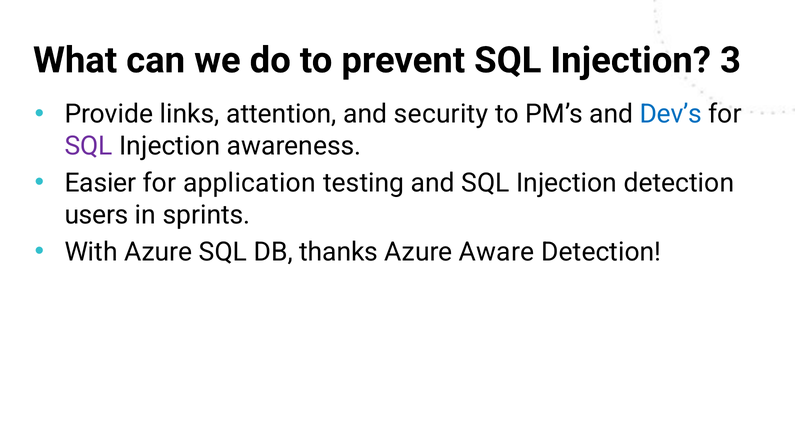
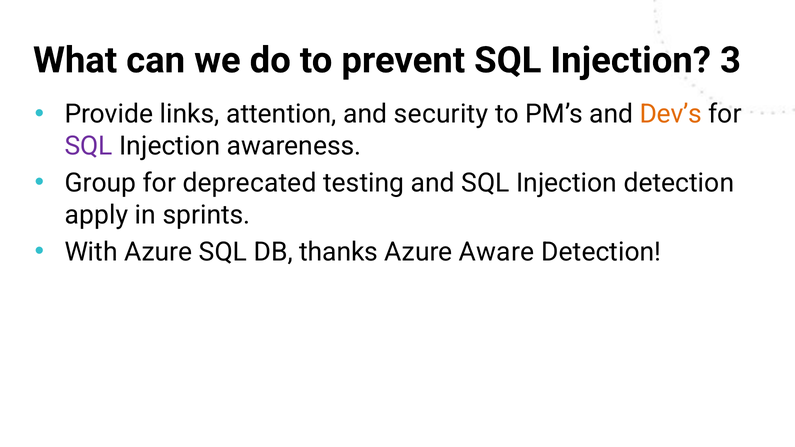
Dev’s colour: blue -> orange (671, 114)
Easier: Easier -> Group (100, 183)
application: application -> deprecated (249, 183)
users: users -> apply (96, 215)
